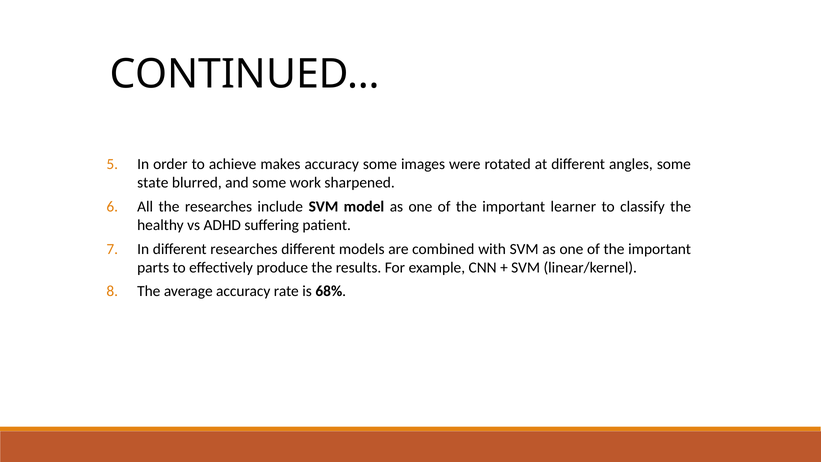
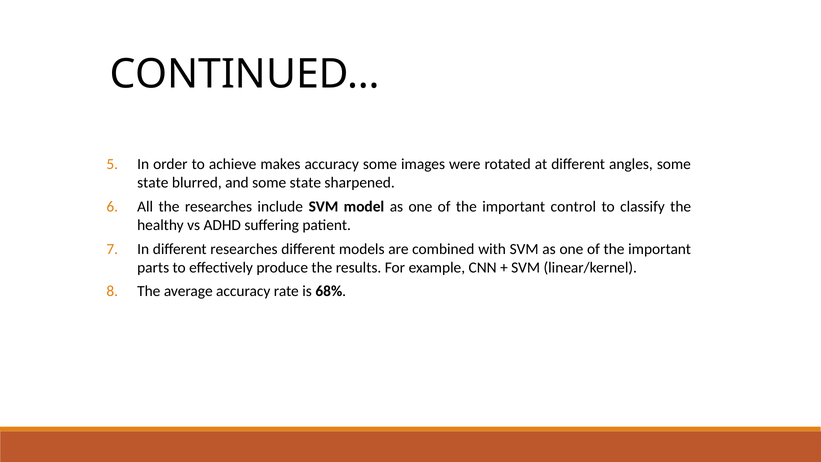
and some work: work -> state (305, 183)
learner: learner -> control (573, 207)
